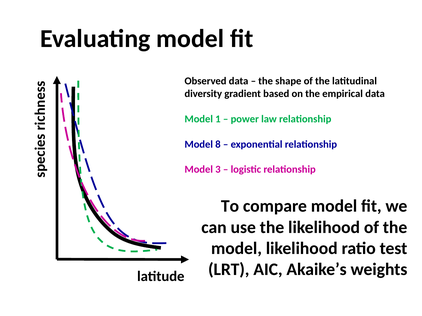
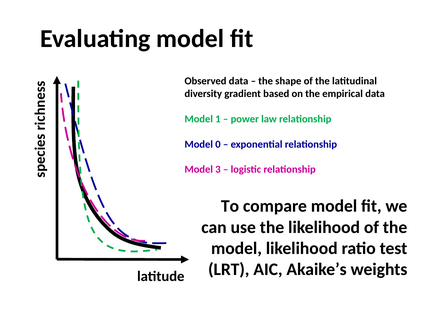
8: 8 -> 0 (218, 144)
